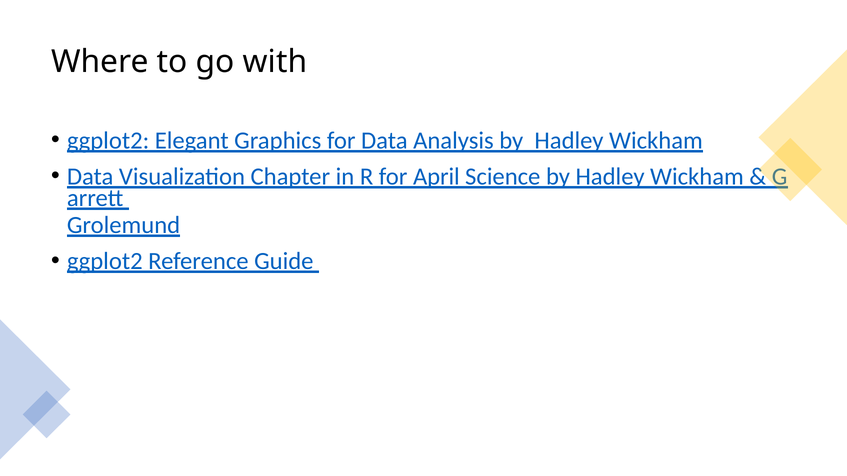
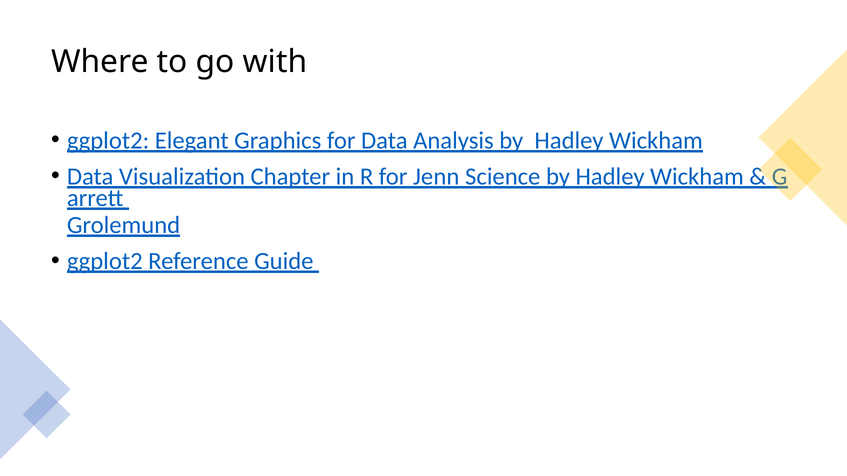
April: April -> Jenn (436, 177)
